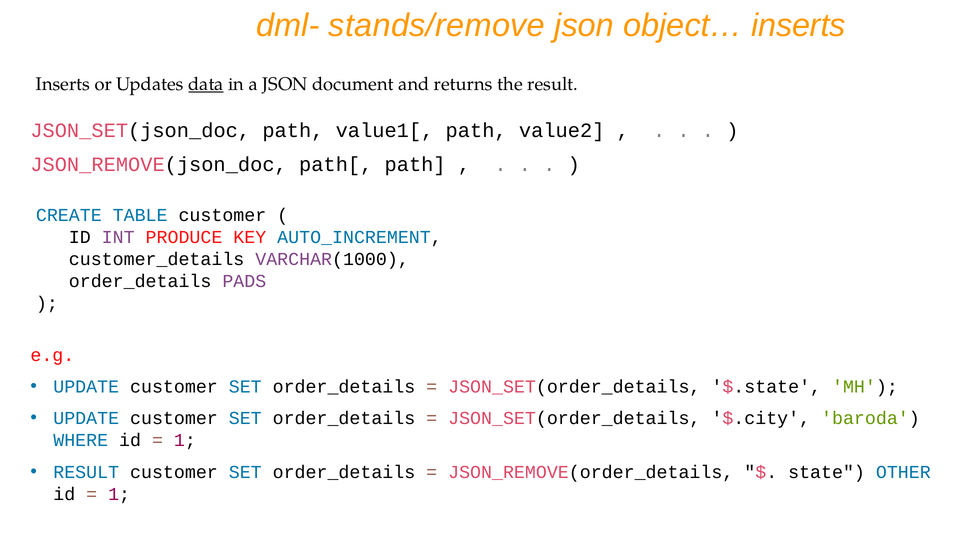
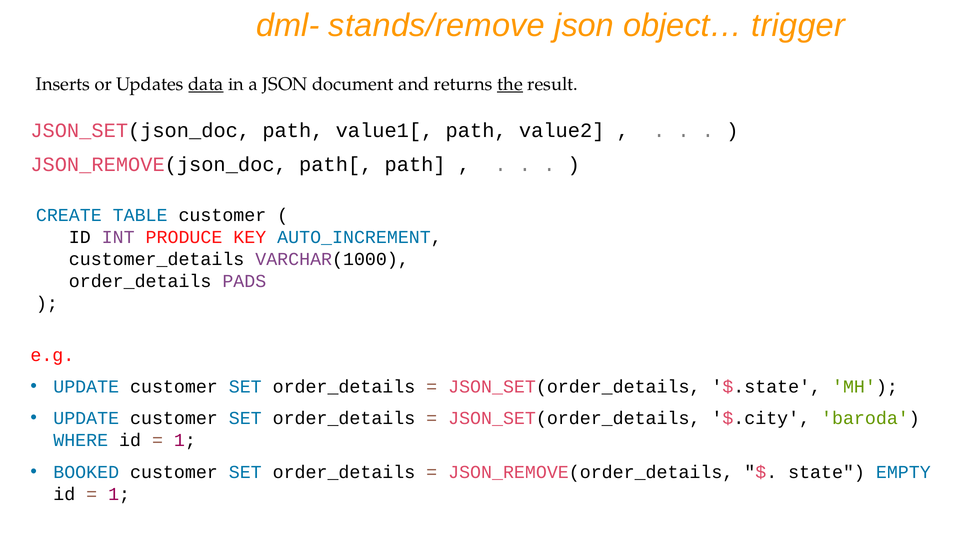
object… inserts: inserts -> trigger (798, 25)
the underline: none -> present (510, 84)
RESULT: RESULT -> BOOKED (86, 472)
OTHER: OTHER -> EMPTY (903, 472)
